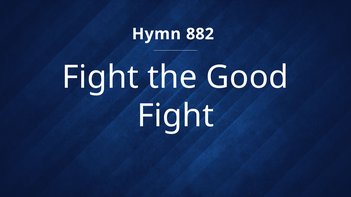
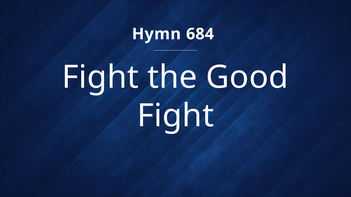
882: 882 -> 684 (200, 34)
